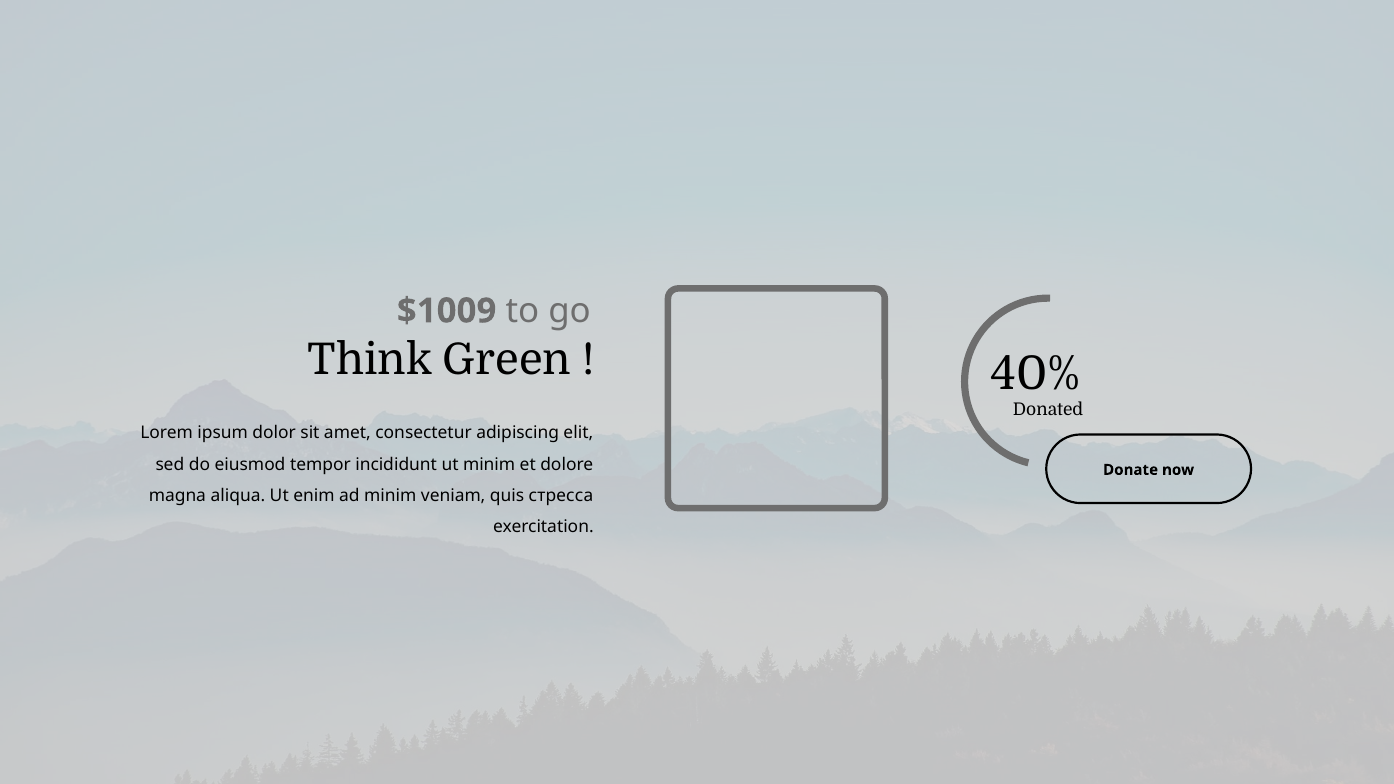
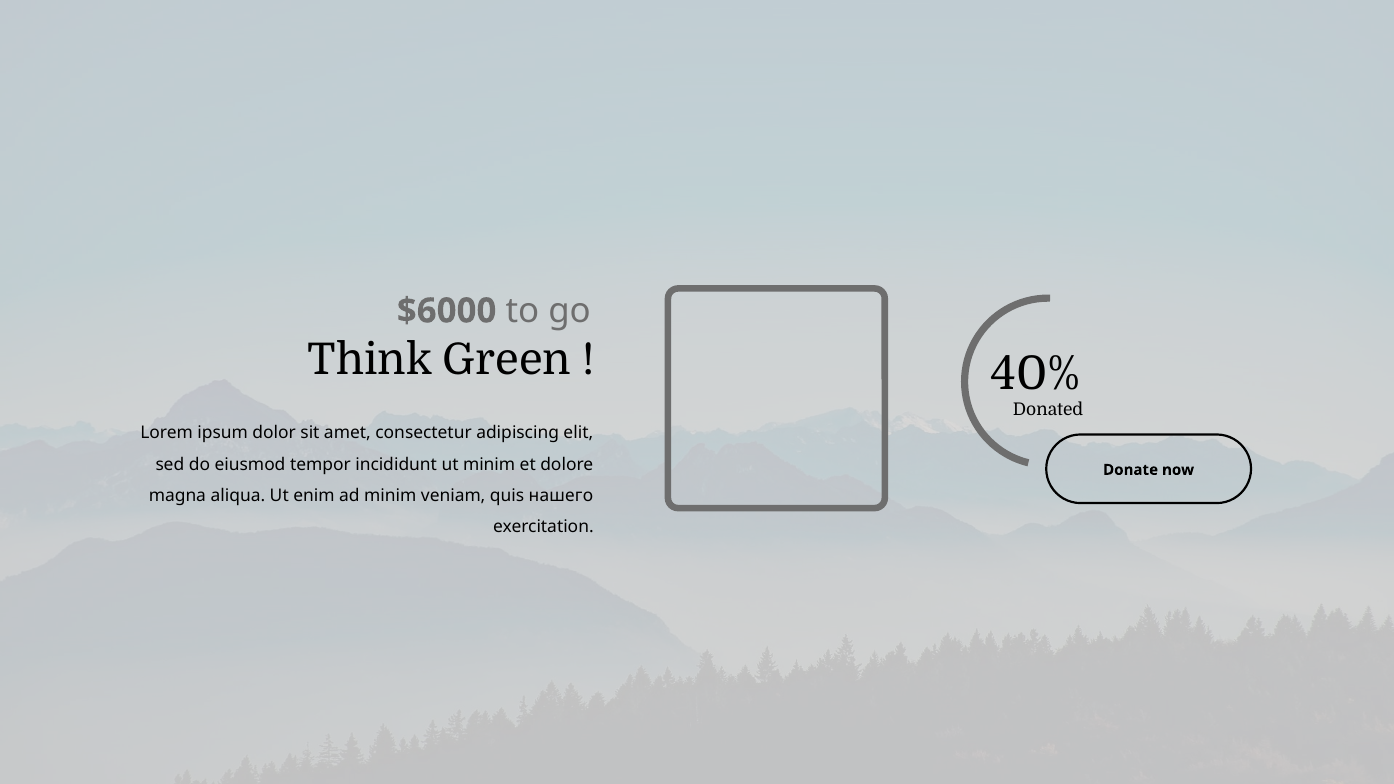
$1009: $1009 -> $6000 (447, 311)
стресса: стресса -> нашего (561, 496)
